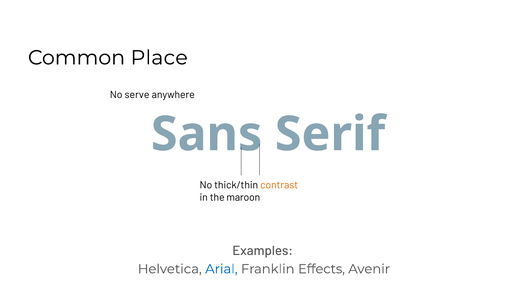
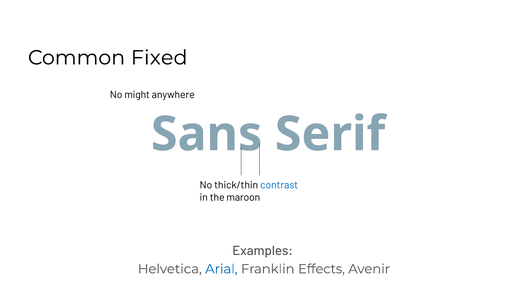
Place: Place -> Fixed (159, 58)
serve: serve -> might (137, 95)
contrast colour: orange -> blue (279, 185)
